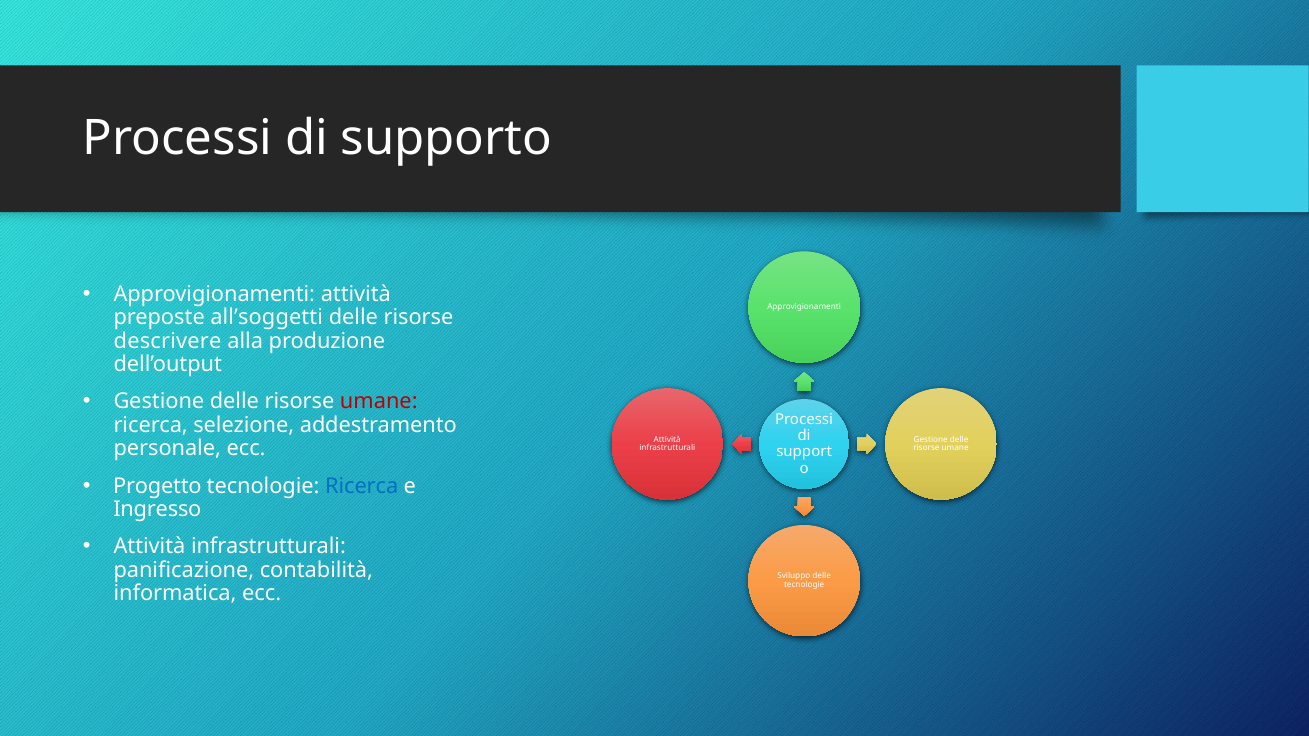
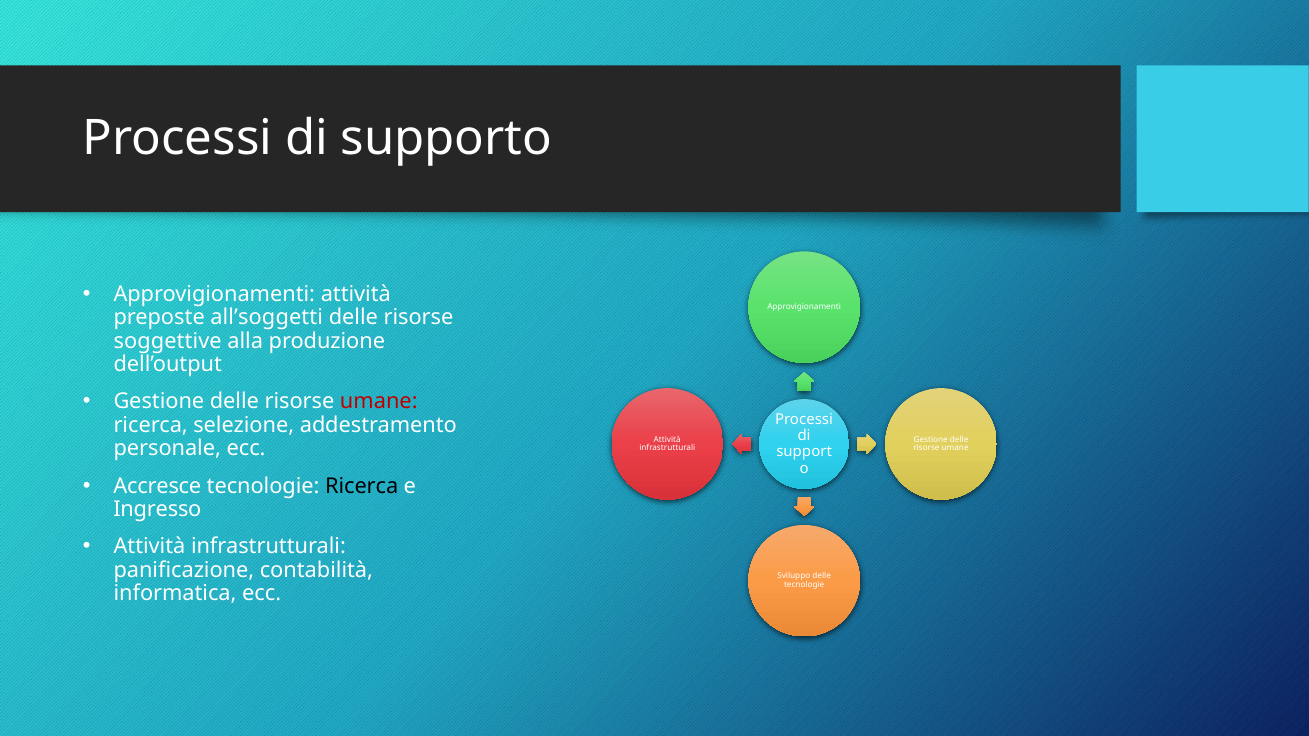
descrivere: descrivere -> soggettive (168, 341)
Progetto: Progetto -> Accresce (157, 486)
Ricerca colour: blue -> black (362, 486)
